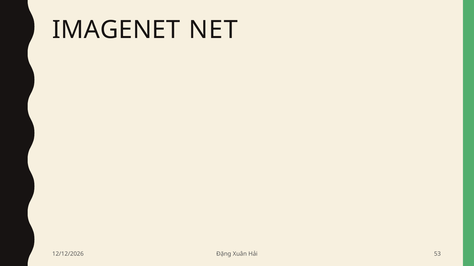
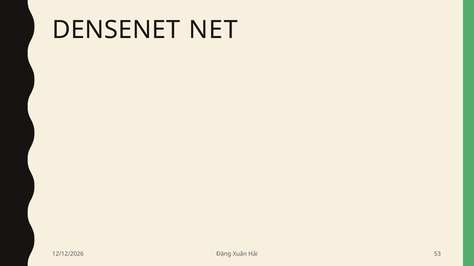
IMAGENET: IMAGENET -> DENSENET (116, 30)
